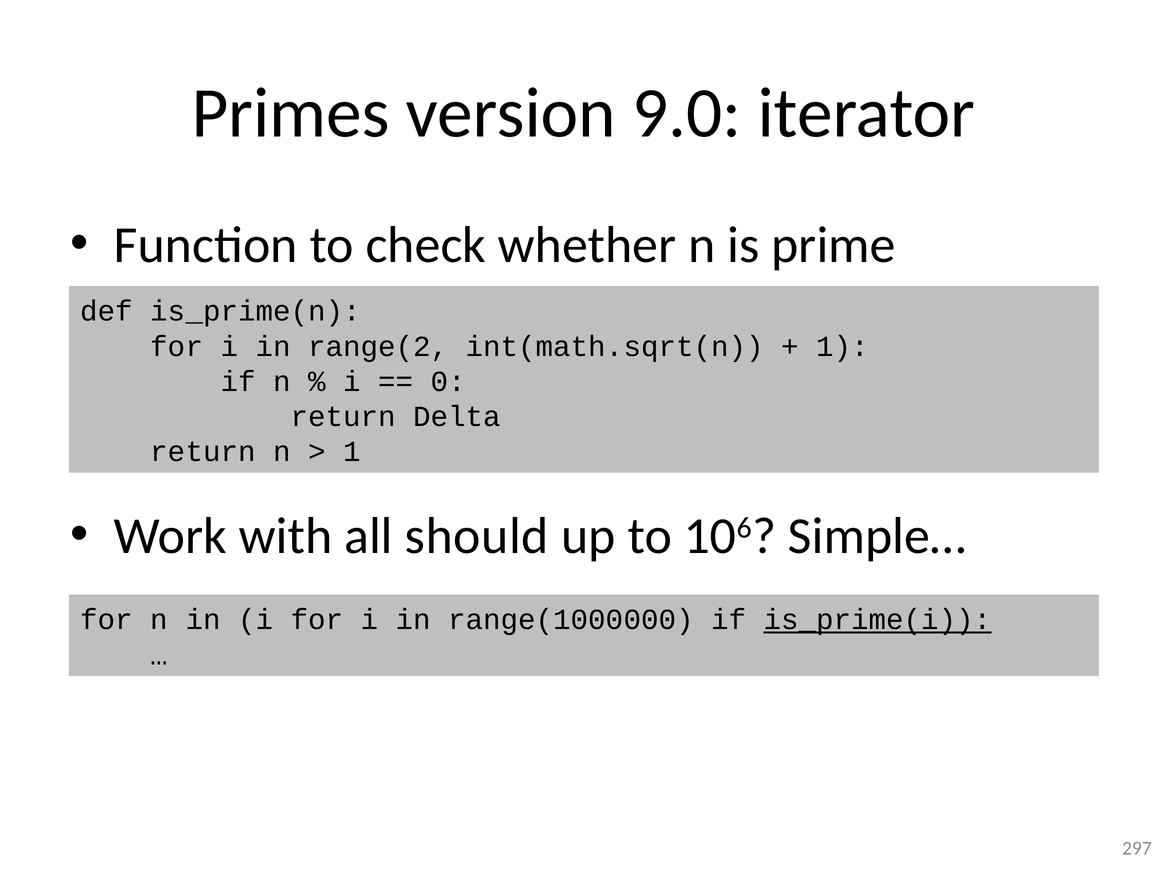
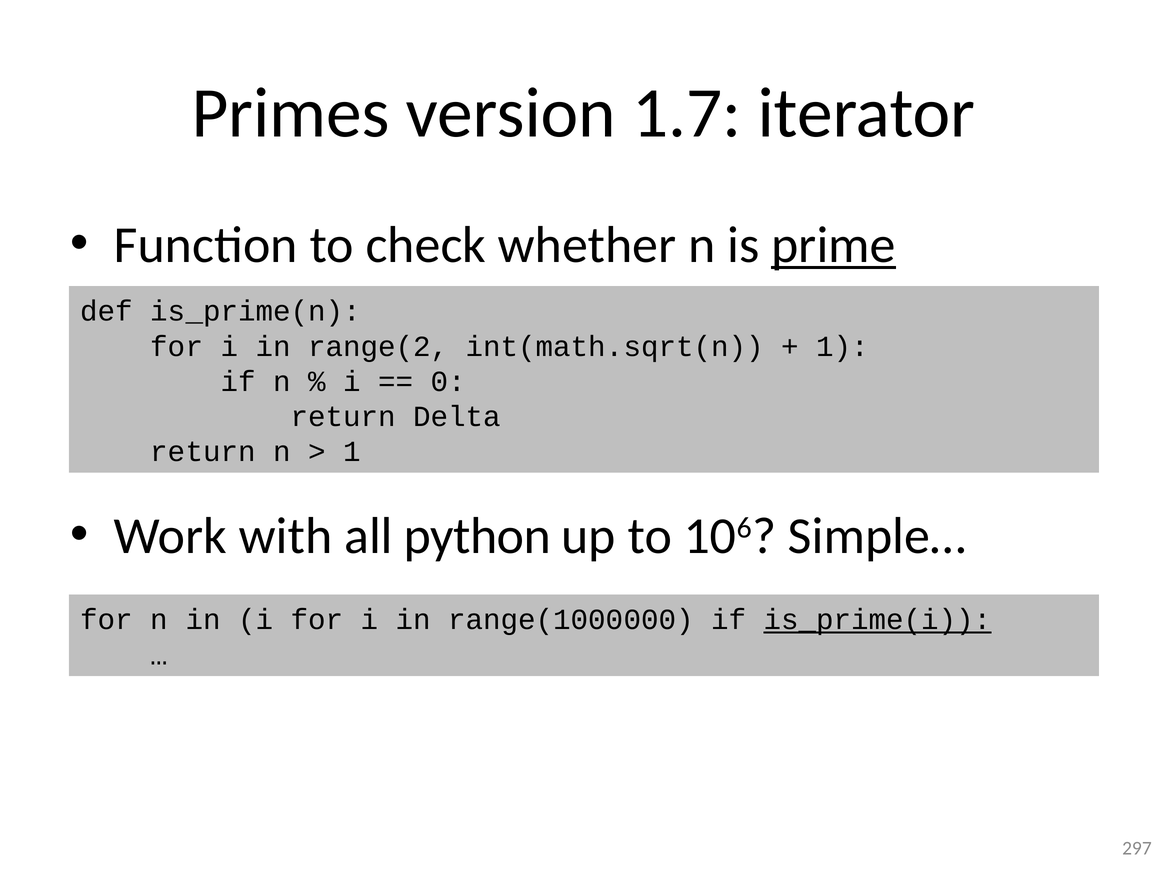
9.0: 9.0 -> 1.7 (687, 113)
prime underline: none -> present (833, 245)
should: should -> python (477, 536)
